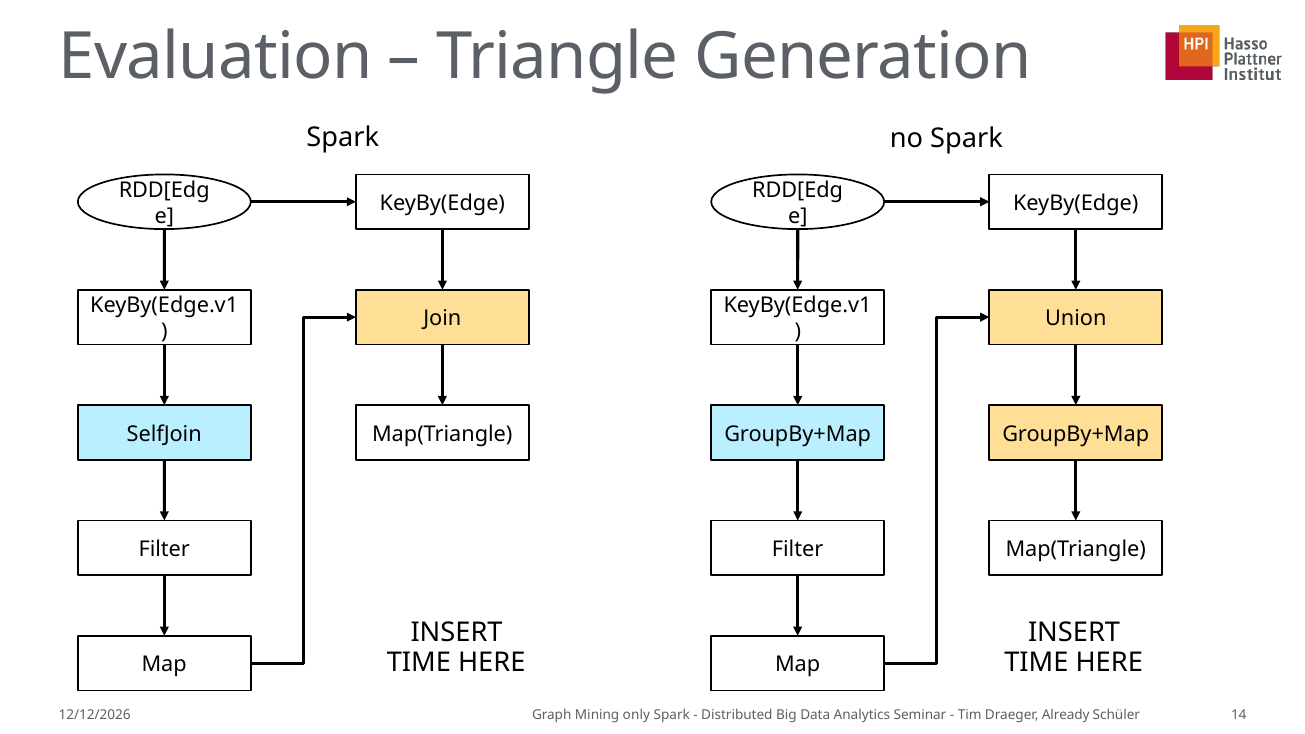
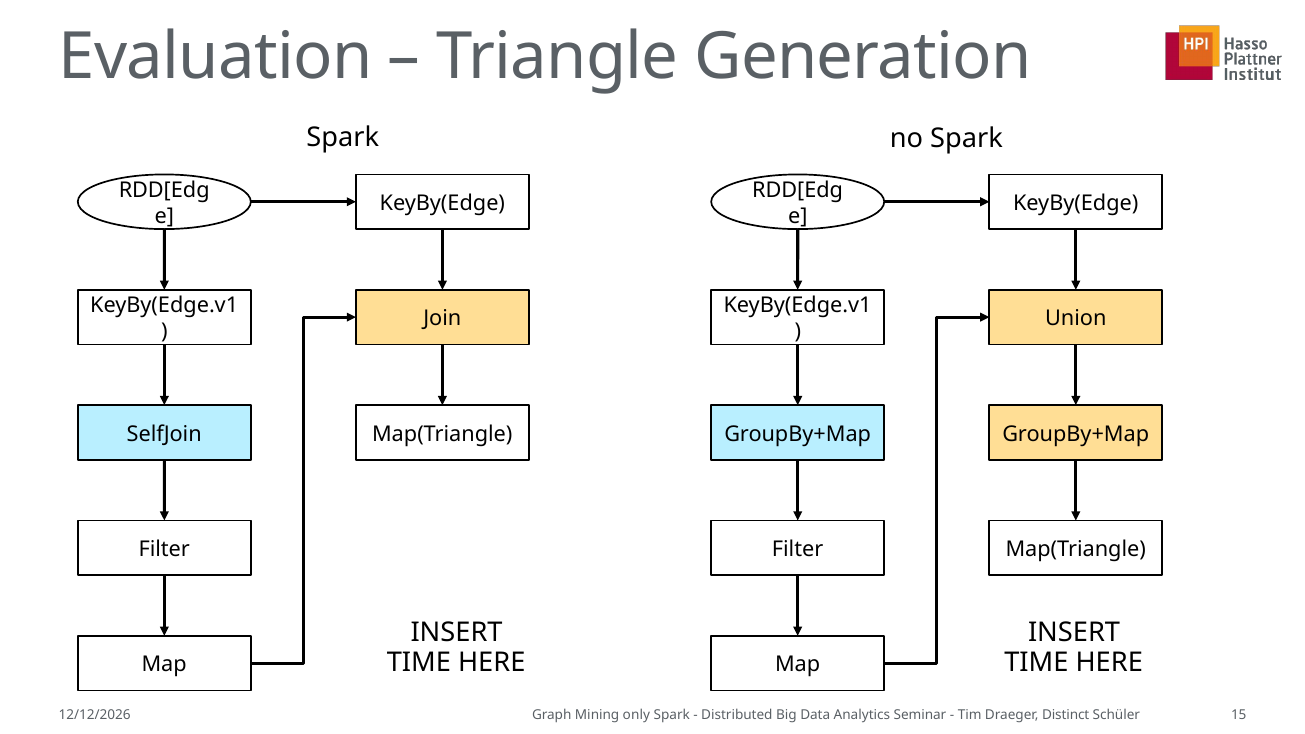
Already: Already -> Distinct (1066, 715)
14: 14 -> 15 (1239, 715)
